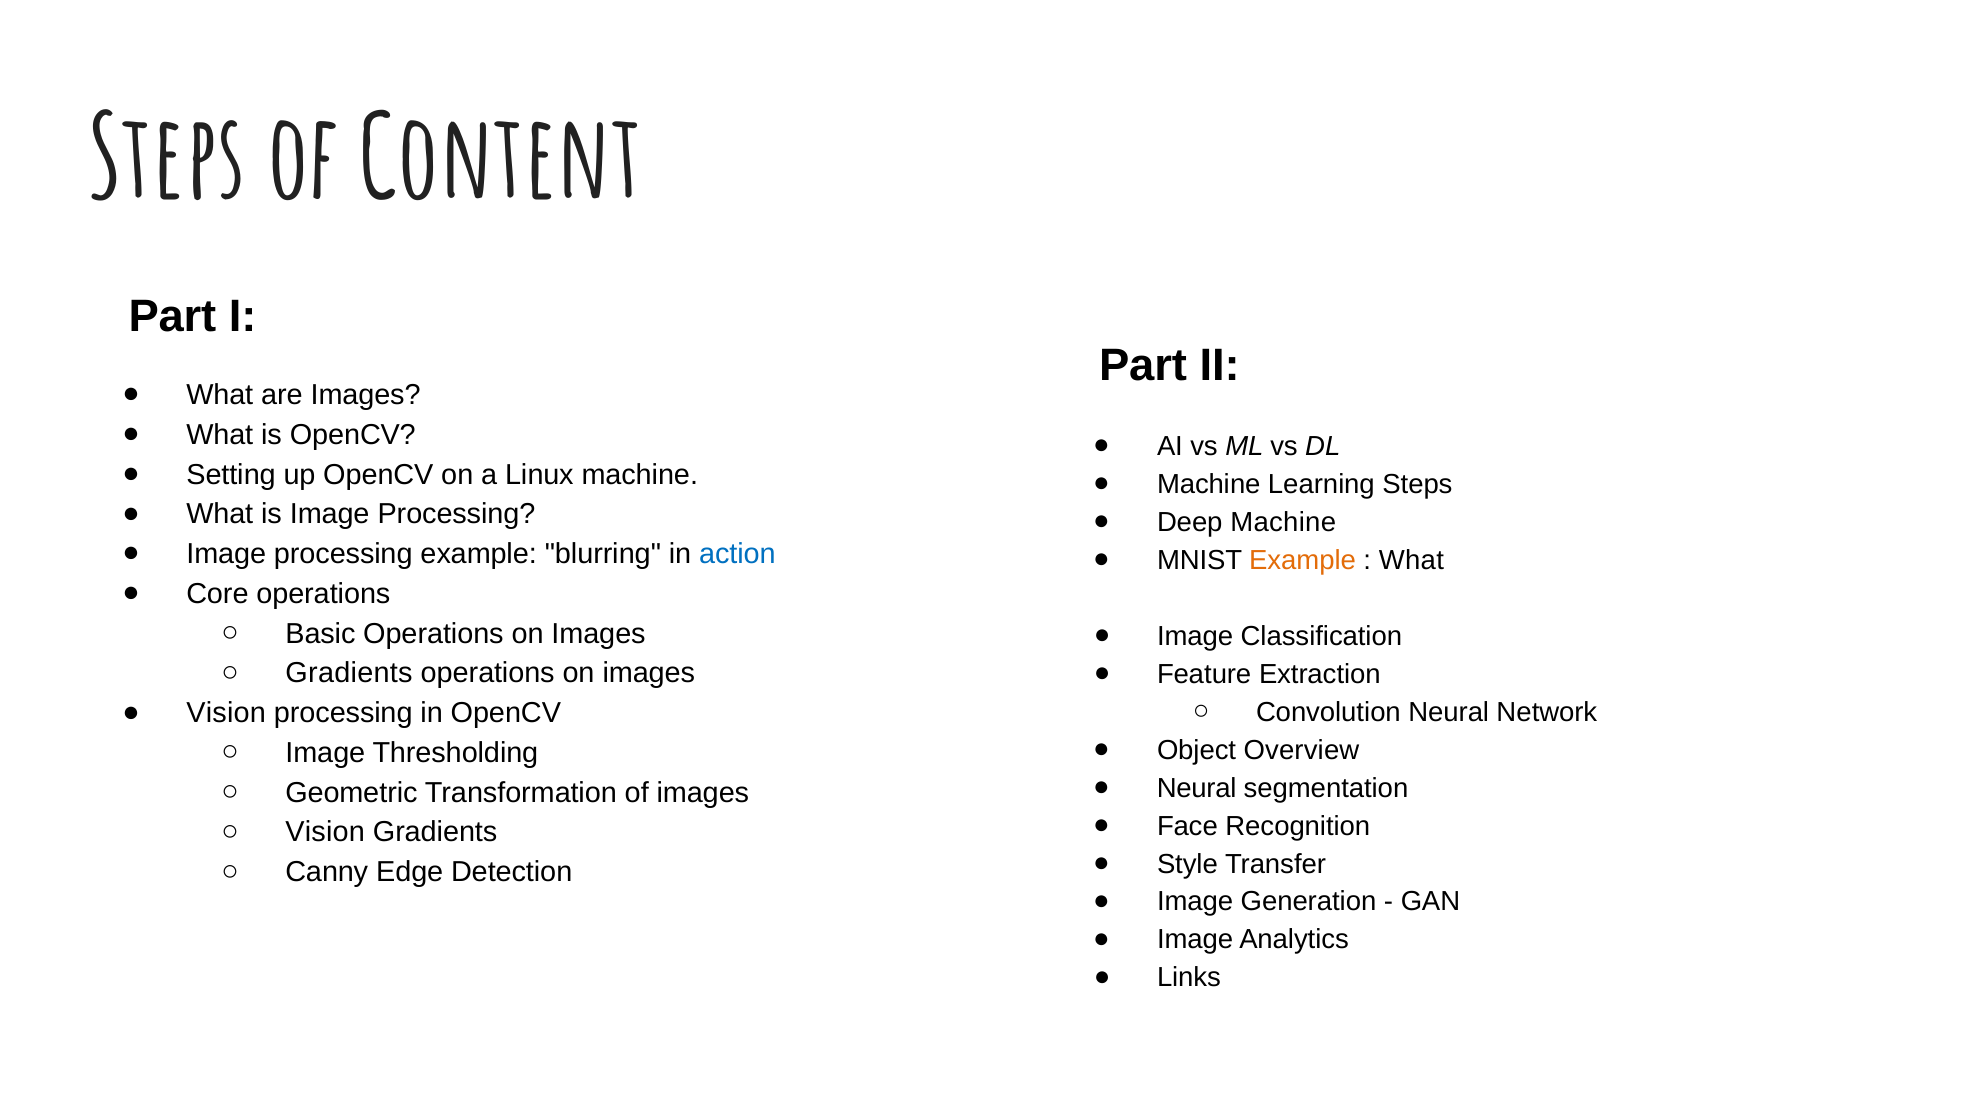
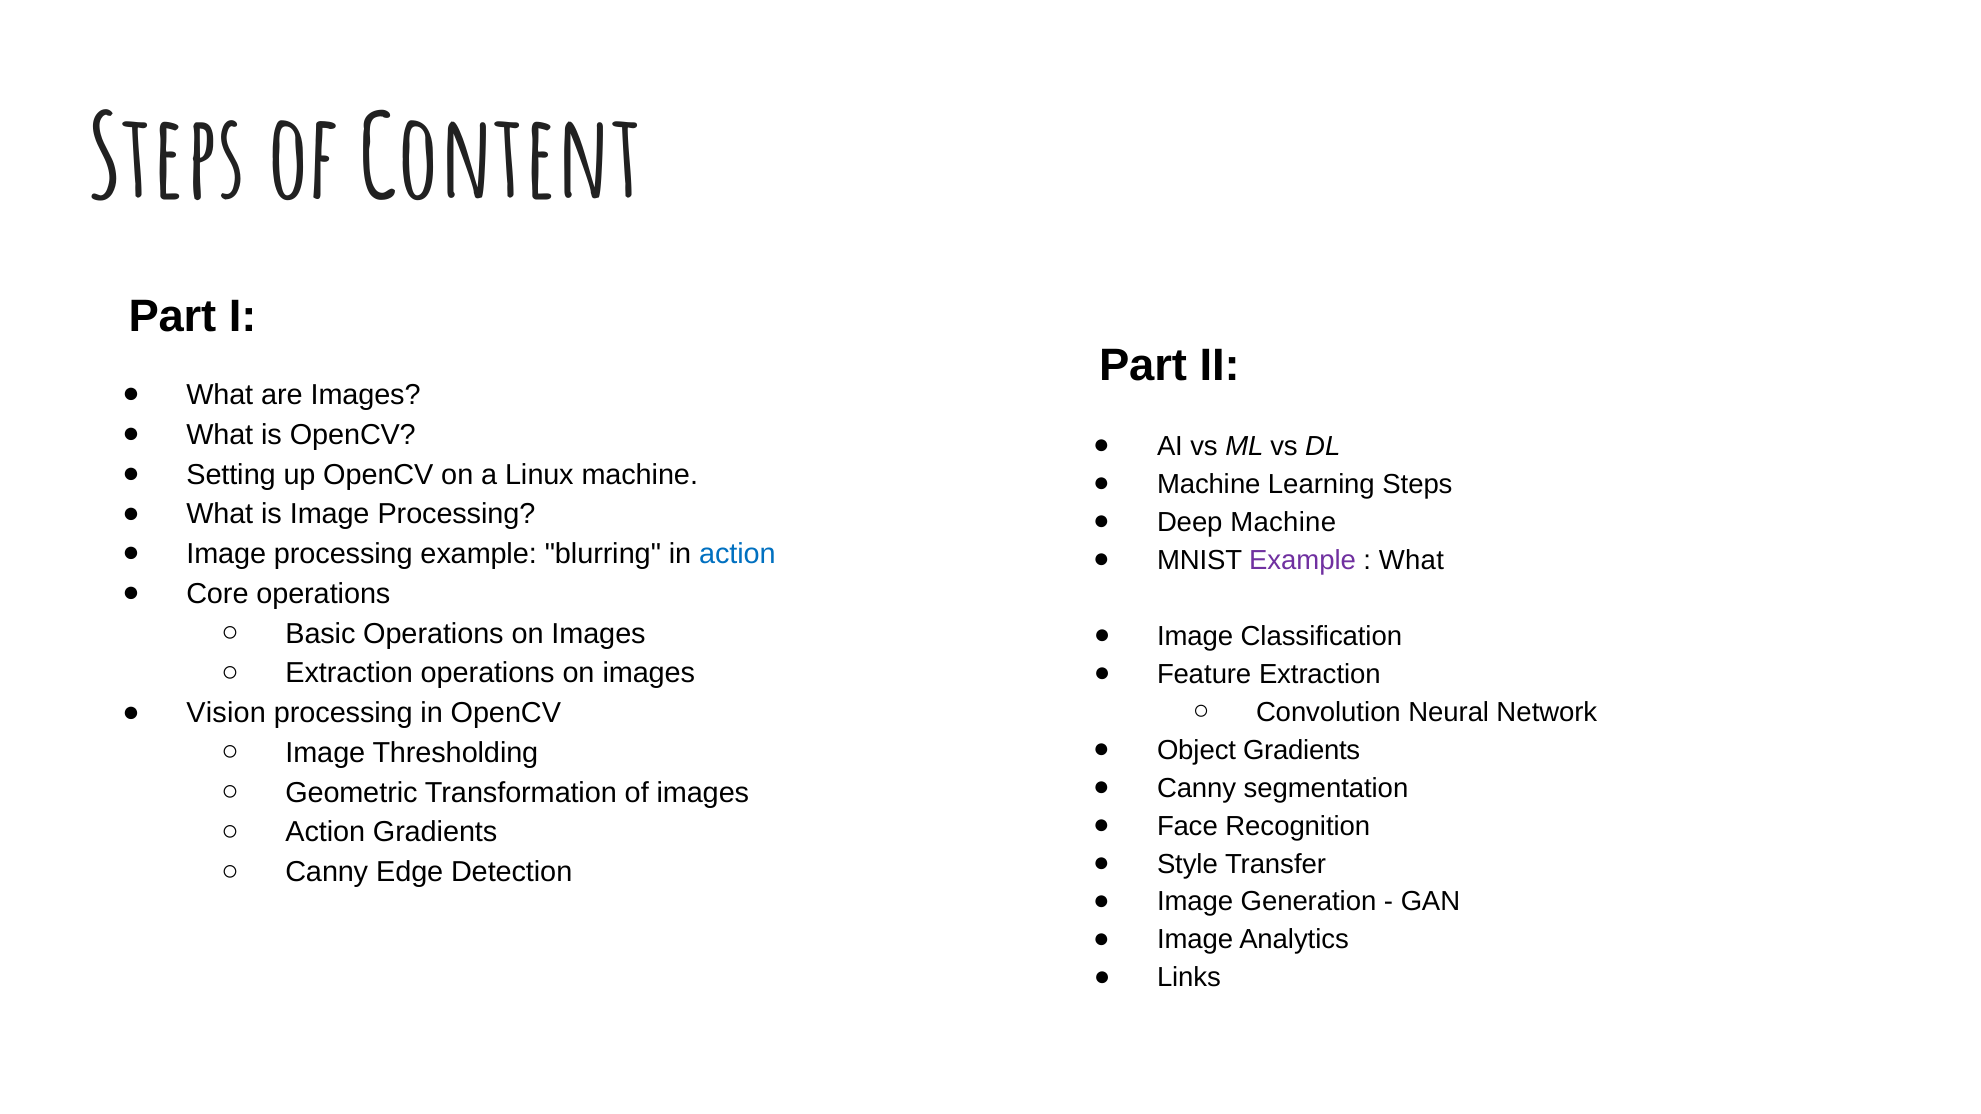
Example colour: orange -> purple (1303, 560)
Gradients: Gradients -> Extraction (349, 674)
Object Overview: Overview -> Gradients (1302, 750)
Neural: Neural -> Canny (1197, 788)
Vision: Vision -> Action (325, 833)
